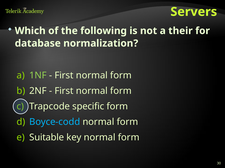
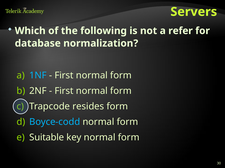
their: their -> refer (181, 31)
1NF colour: light green -> light blue (38, 76)
specific: specific -> resides (88, 107)
